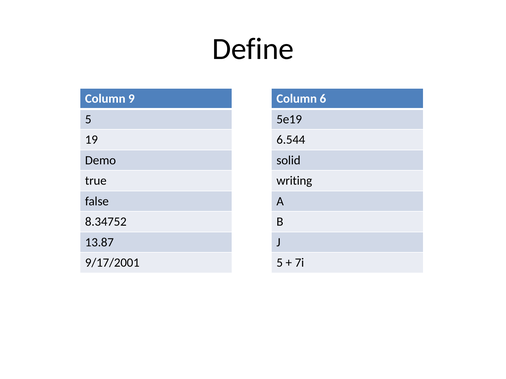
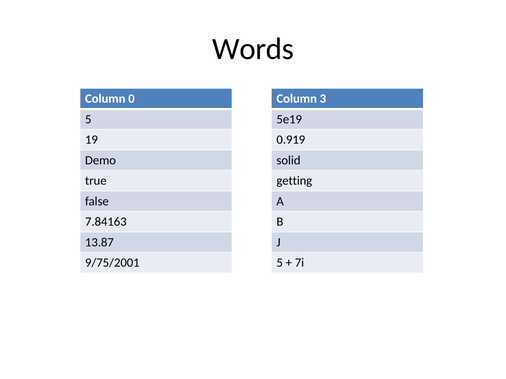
Define: Define -> Words (253, 49)
9: 9 -> 0 (132, 99)
6: 6 -> 3 (323, 99)
6.544: 6.544 -> 0.919 (291, 140)
writing: writing -> getting (294, 181)
8.34752: 8.34752 -> 7.84163 (106, 222)
9/17/2001: 9/17/2001 -> 9/75/2001 (112, 263)
